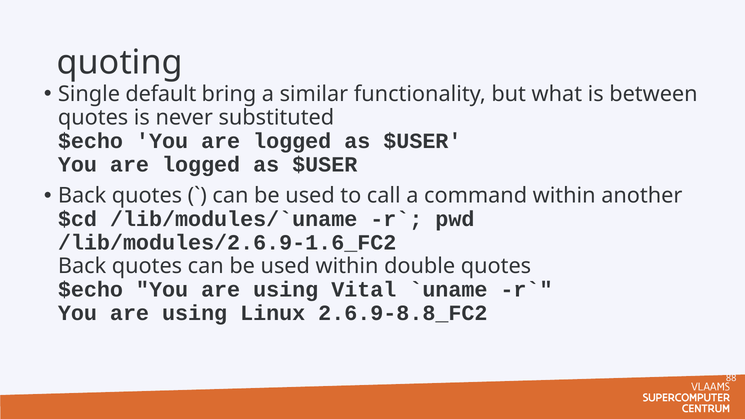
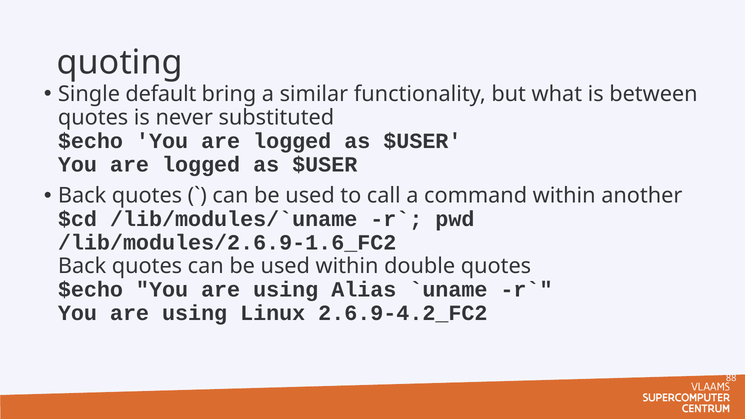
Vital: Vital -> Alias (364, 290)
2.6.9-8.8_FC2: 2.6.9-8.8_FC2 -> 2.6.9-4.2_FC2 (403, 313)
